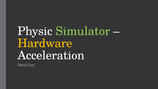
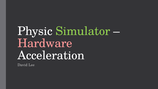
Hardware colour: yellow -> pink (45, 43)
